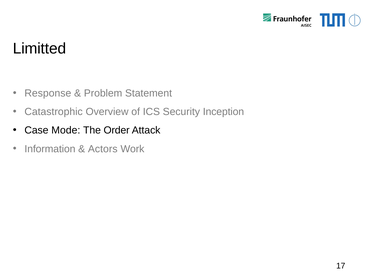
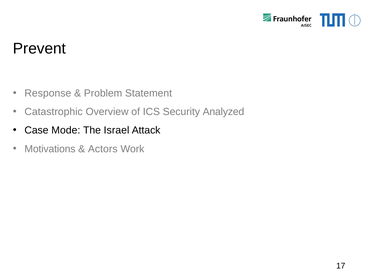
Limitted: Limitted -> Prevent (39, 49)
Inception: Inception -> Analyzed (223, 112)
Order: Order -> Israel (117, 130)
Information: Information -> Motivations (50, 149)
